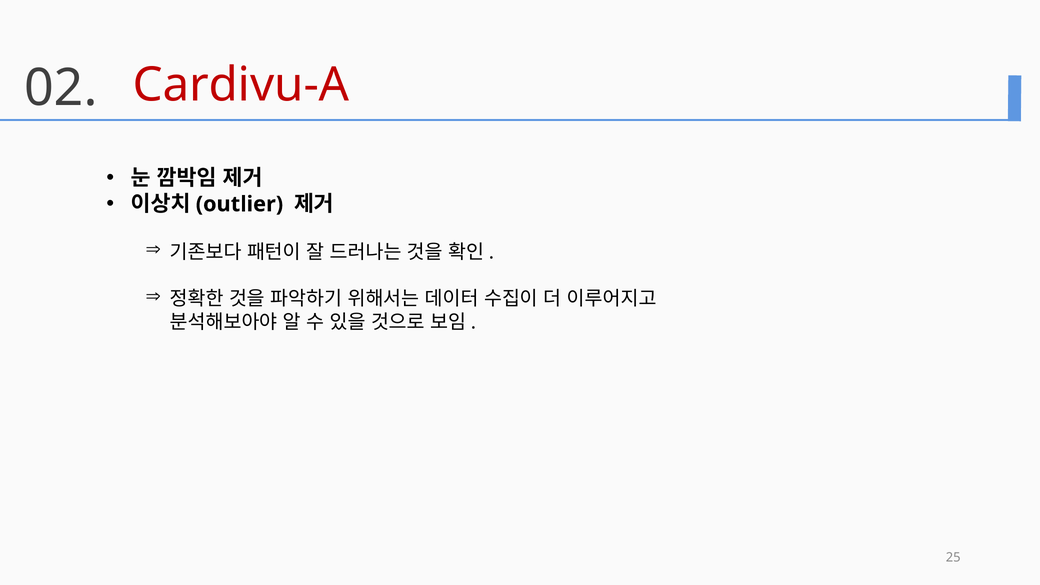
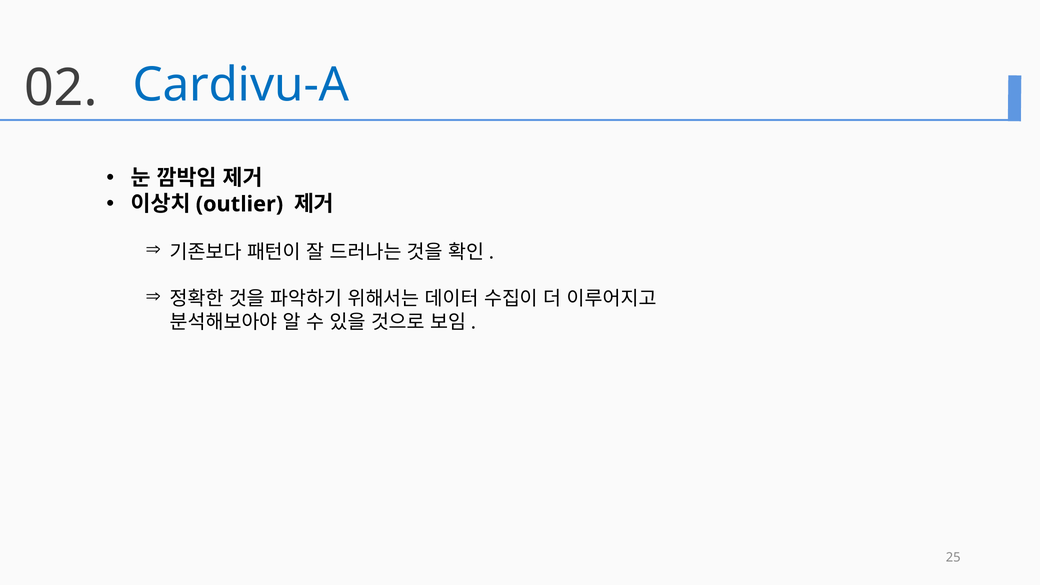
Cardivu-A colour: red -> blue (241, 85)
